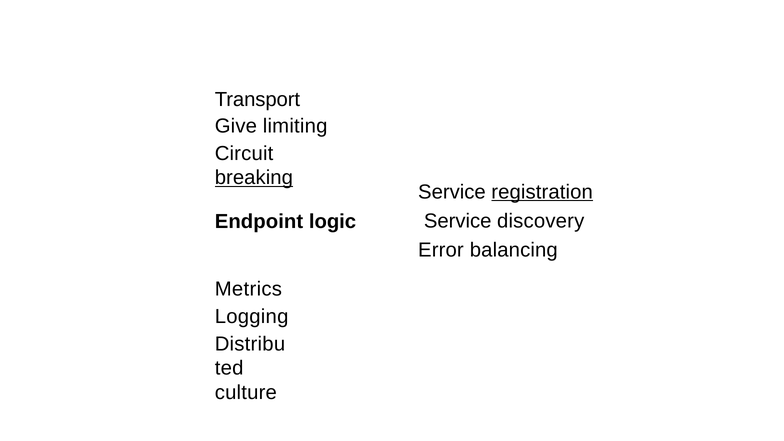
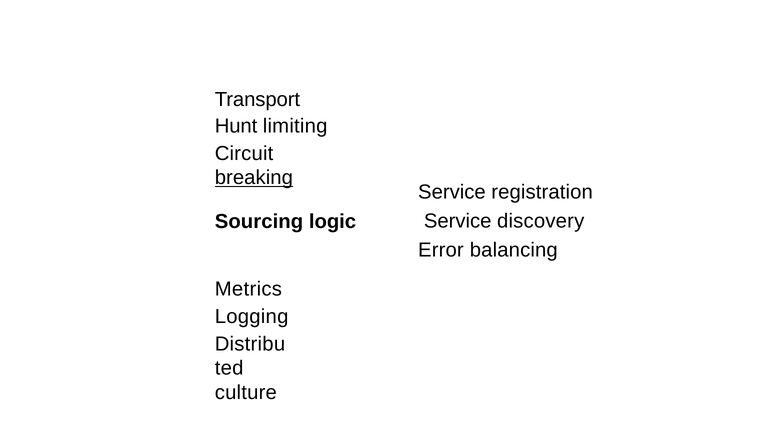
Give: Give -> Hunt (236, 126)
registration underline: present -> none (542, 192)
Endpoint: Endpoint -> Sourcing (259, 222)
